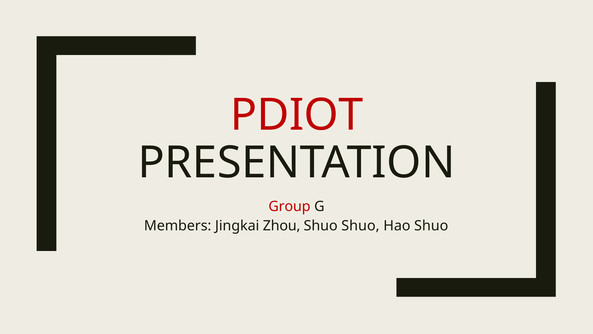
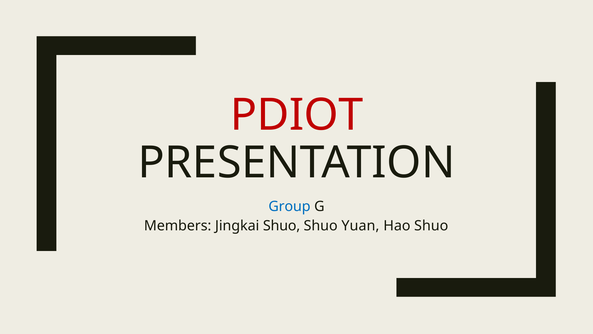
Group colour: red -> blue (289, 206)
Jingkai Zhou: Zhou -> Shuo (282, 225)
Shuo Shuo: Shuo -> Yuan (360, 225)
